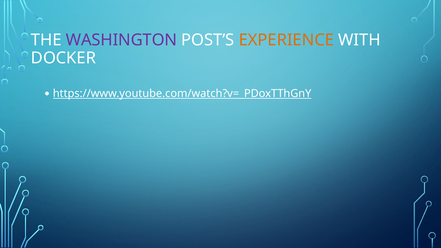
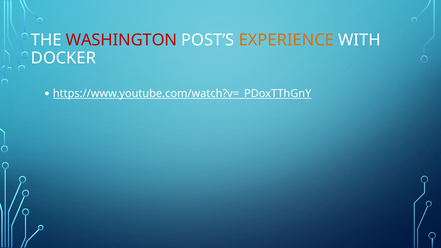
WASHINGTON colour: purple -> red (121, 40)
